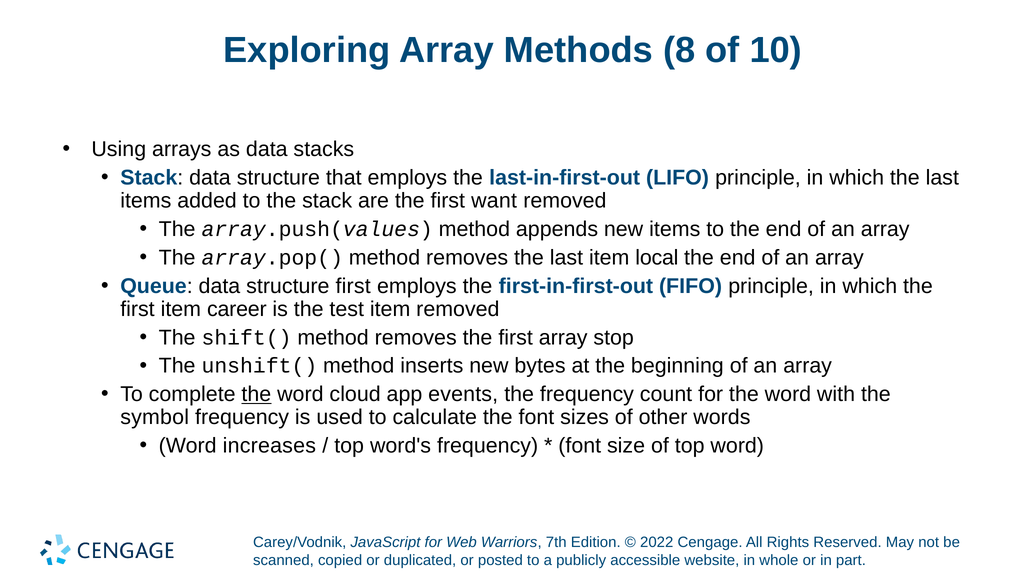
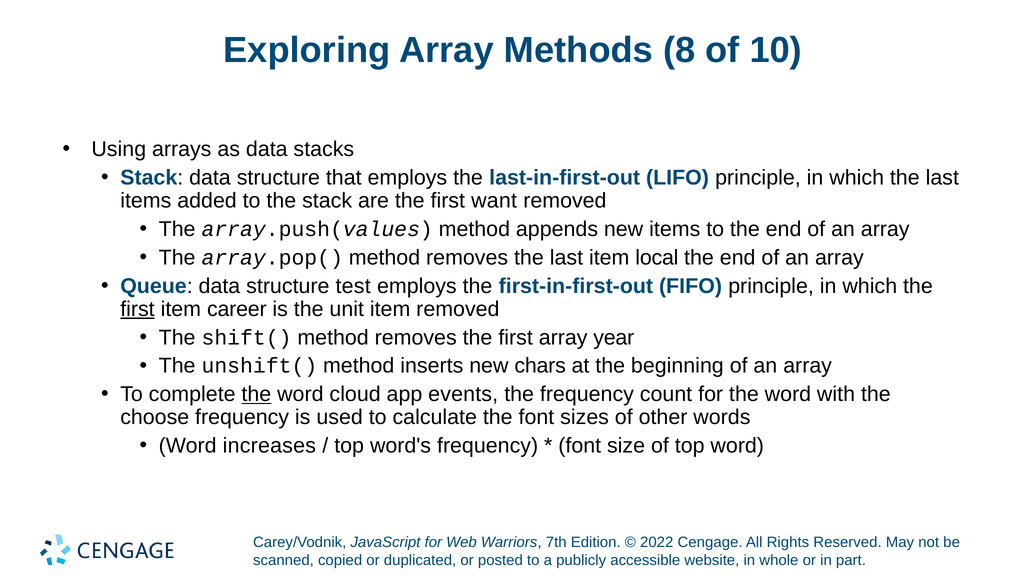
structure first: first -> test (353, 286)
first underline: none -> present (137, 309)
test: test -> unit (347, 309)
stop: stop -> year (614, 338)
bytes: bytes -> chars (540, 366)
symbol: symbol -> choose (155, 417)
